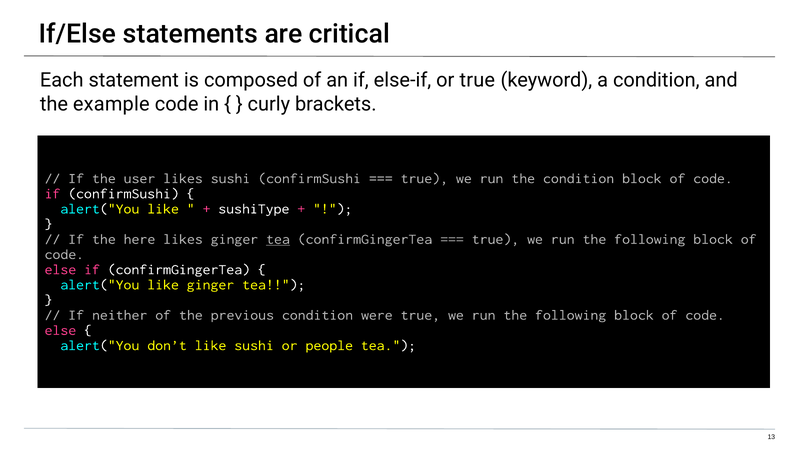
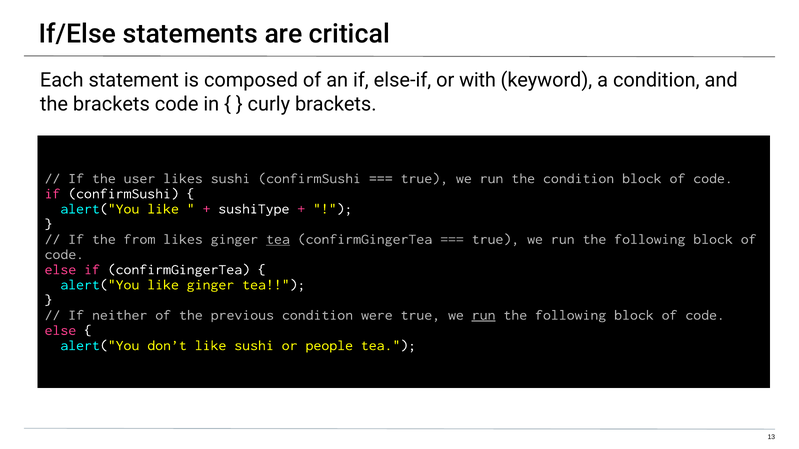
or true: true -> with (478, 80)
the example: example -> brackets (111, 104)
here: here -> from (139, 239)
run underline: none -> present (484, 315)
